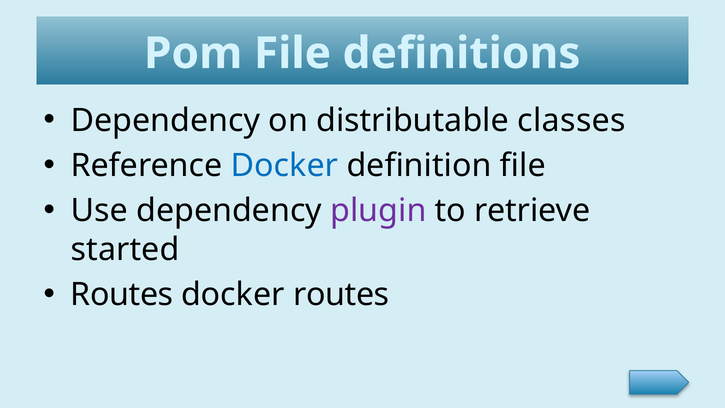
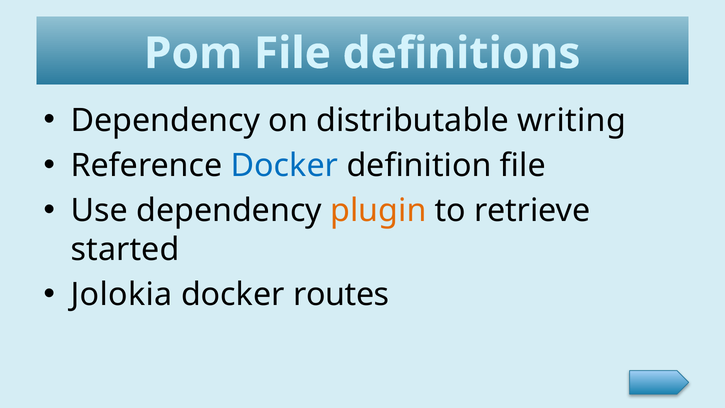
classes: classes -> writing (572, 120)
plugin colour: purple -> orange (378, 211)
Routes: Routes -> Jolokia (122, 294)
